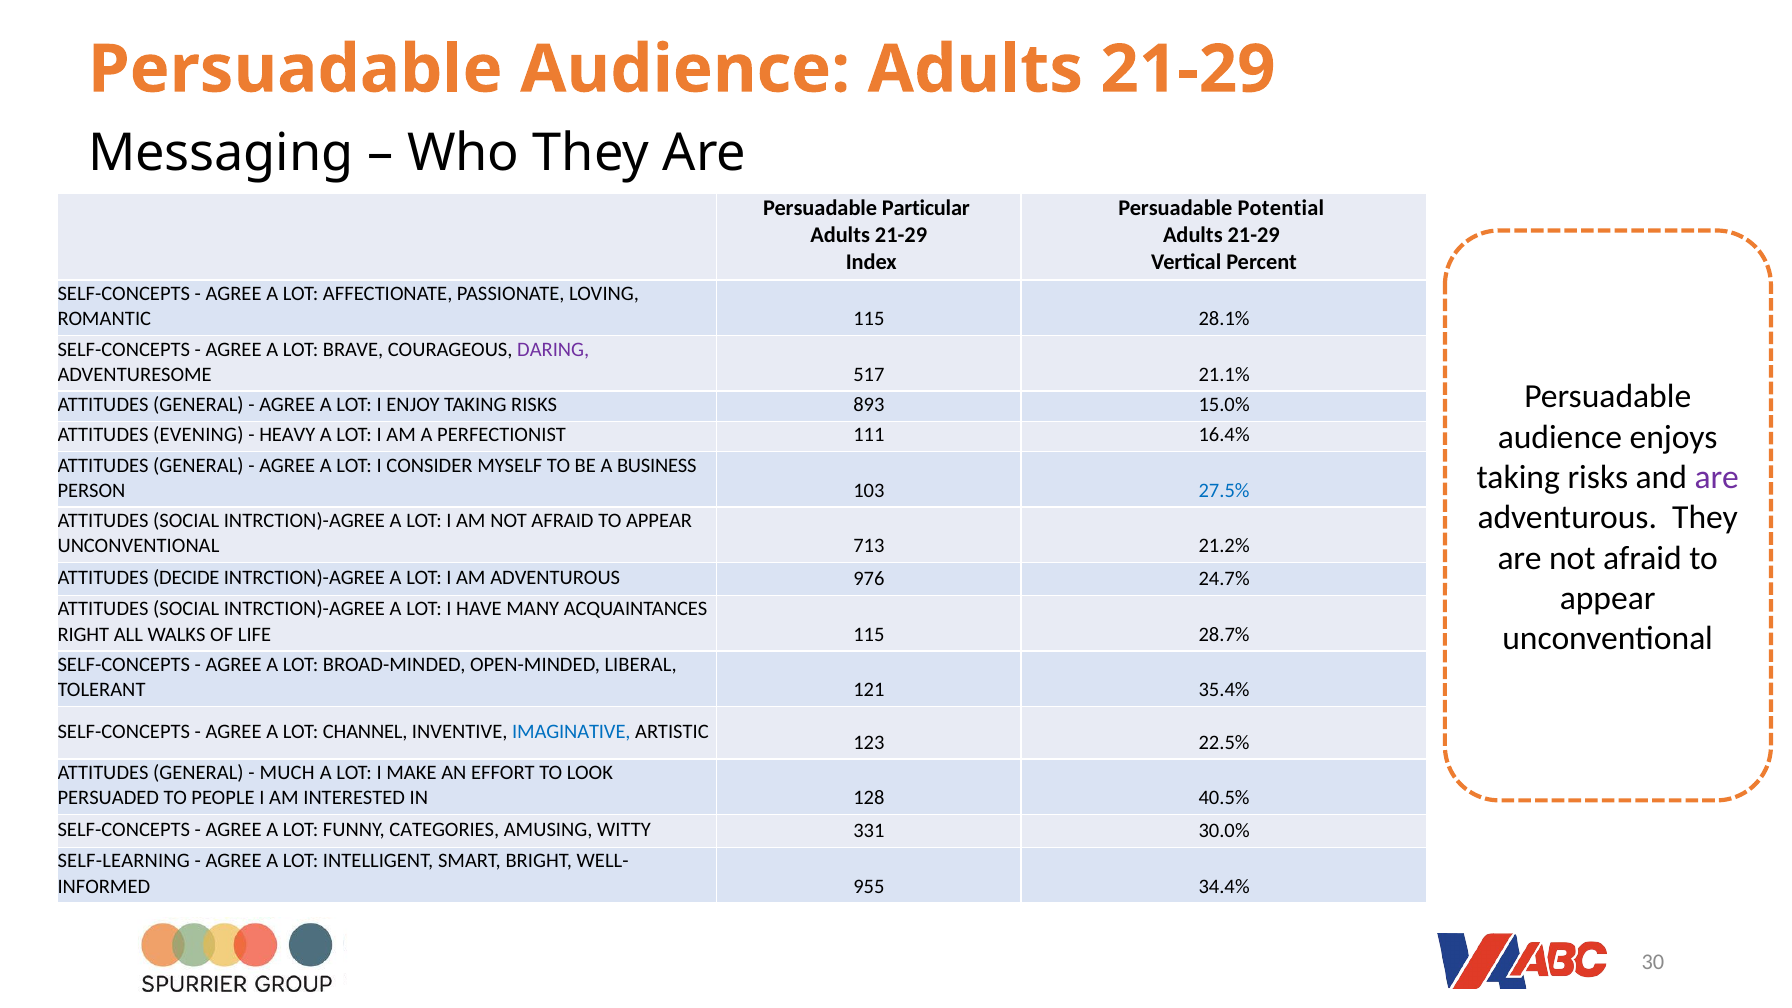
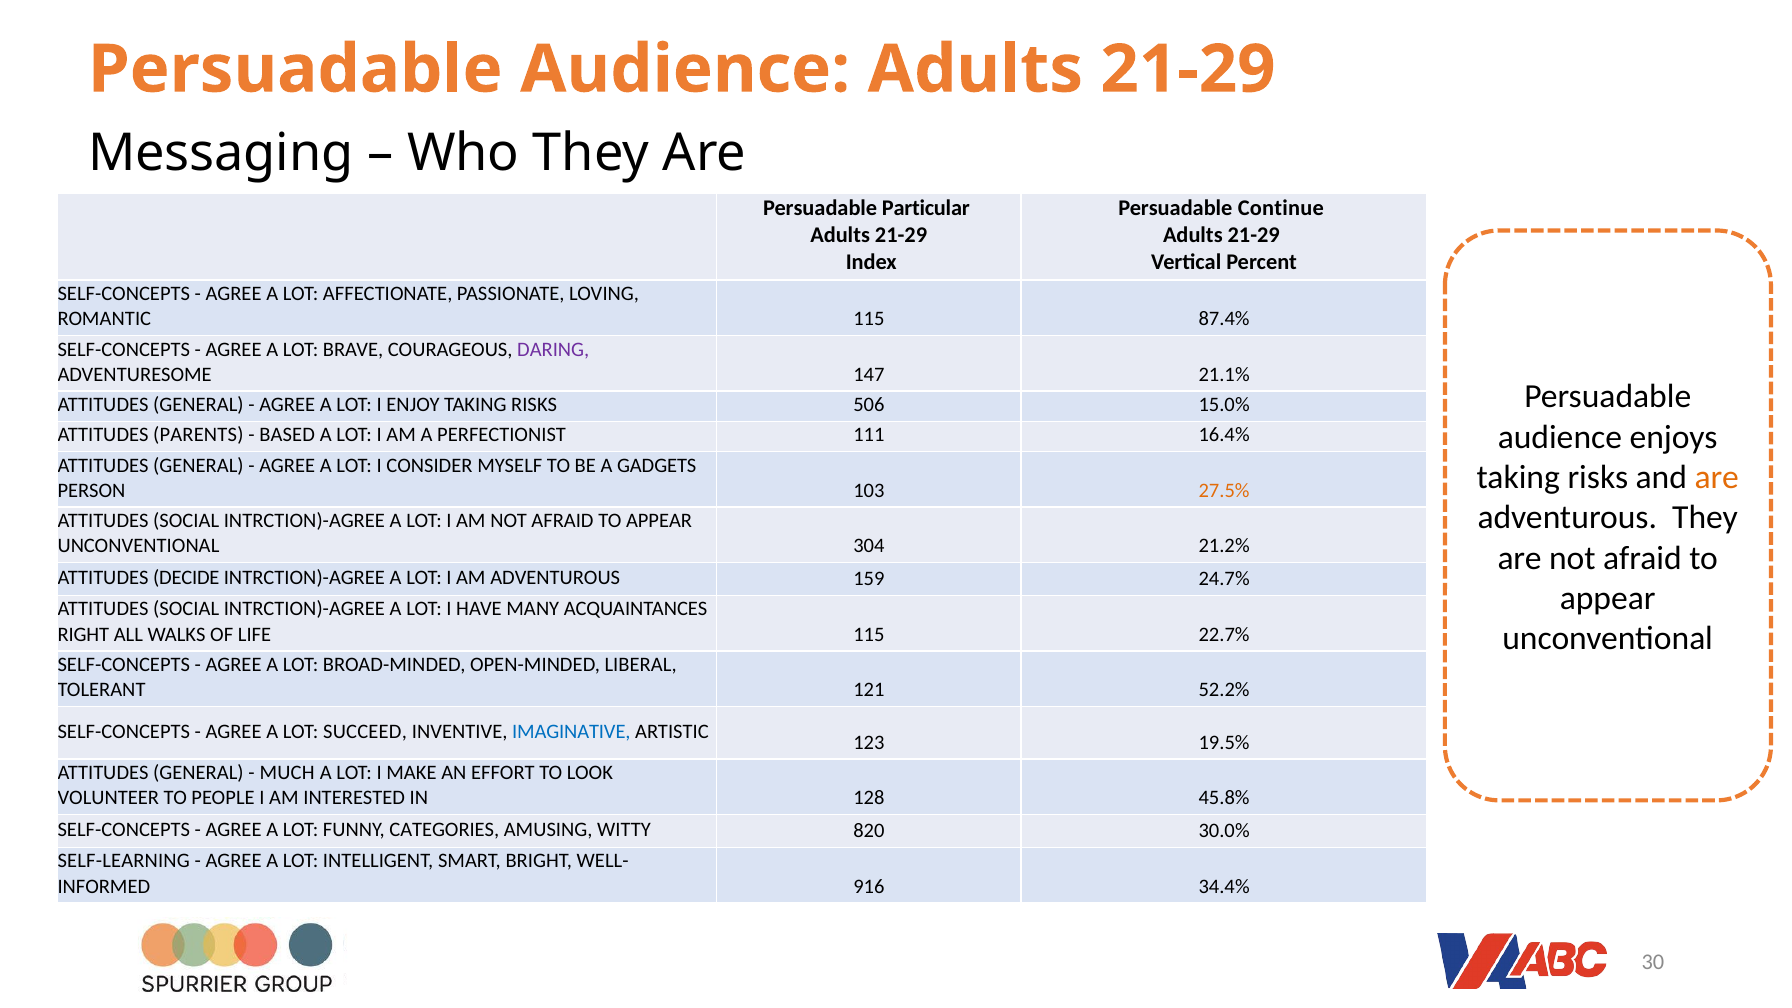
Potential: Potential -> Continue (1281, 208)
28.1%: 28.1% -> 87.4% (1224, 319)
517: 517 -> 147 (869, 375)
893: 893 -> 506 (869, 405)
EVENING: EVENING -> PARENTS (198, 435)
HEAVY: HEAVY -> BASED (287, 435)
BUSINESS: BUSINESS -> GADGETS (657, 465)
are colour: purple -> orange (1717, 477)
27.5% colour: blue -> orange (1224, 491)
713: 713 -> 304 (869, 546)
976: 976 -> 159 (869, 579)
28.7%: 28.7% -> 22.7% (1224, 635)
35.4%: 35.4% -> 52.2% (1224, 690)
CHANNEL: CHANNEL -> SUCCEED (365, 731)
22.5%: 22.5% -> 19.5% (1224, 743)
PERSUADED: PERSUADED -> VOLUNTEER (108, 798)
40.5%: 40.5% -> 45.8% (1224, 798)
331: 331 -> 820 (869, 831)
955: 955 -> 916 (869, 887)
